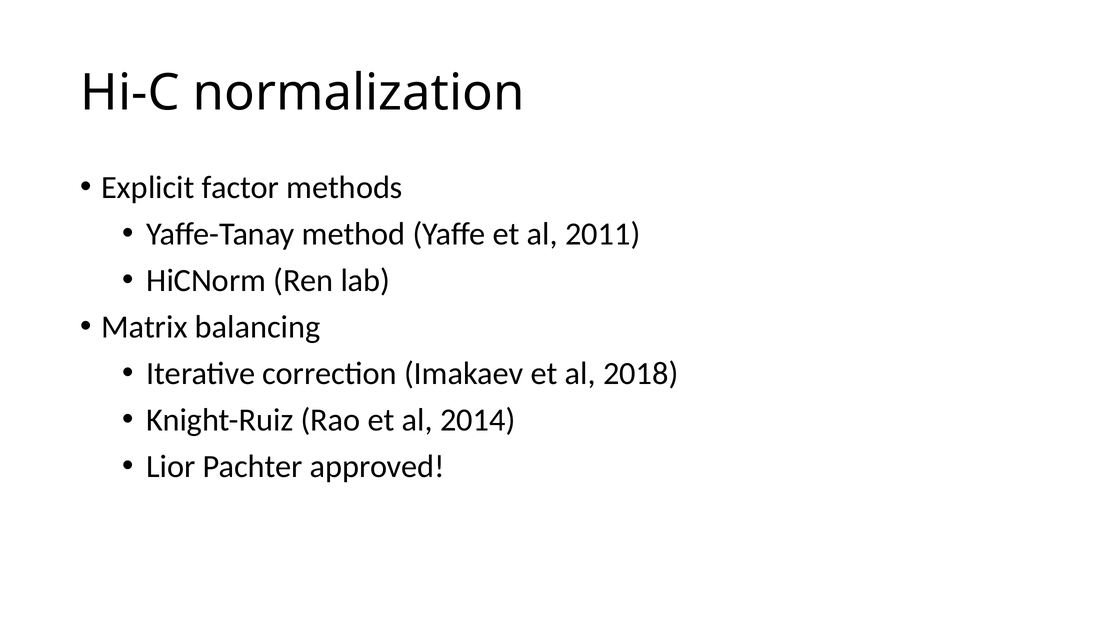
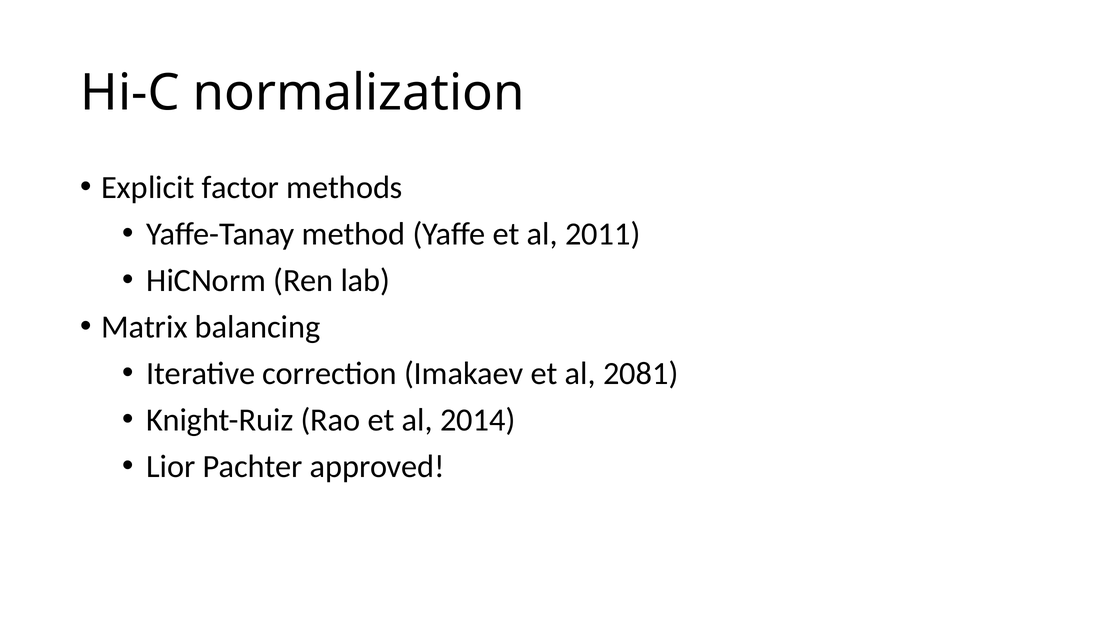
2018: 2018 -> 2081 (641, 374)
